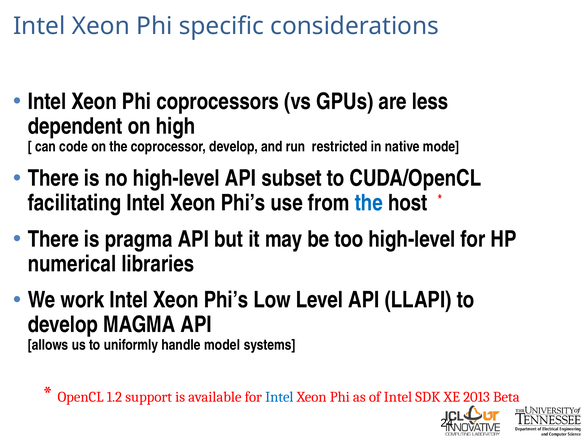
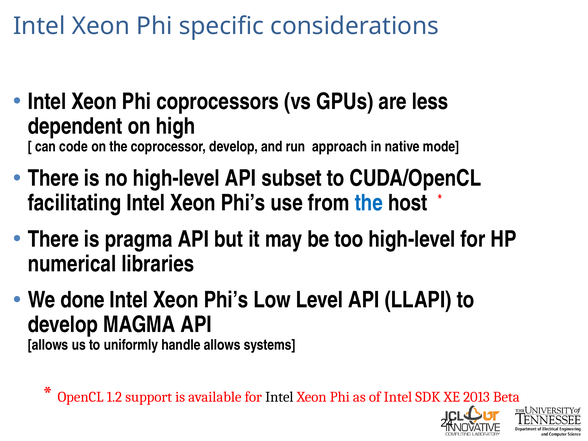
restricted: restricted -> approach (340, 147)
work: work -> done (83, 300)
handle model: model -> allows (222, 345)
Intel colour: blue -> black (279, 397)
